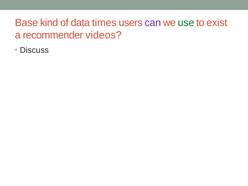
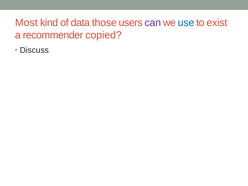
Base: Base -> Most (26, 23)
times: times -> those (104, 23)
use colour: green -> blue (186, 23)
videos: videos -> copied (104, 35)
